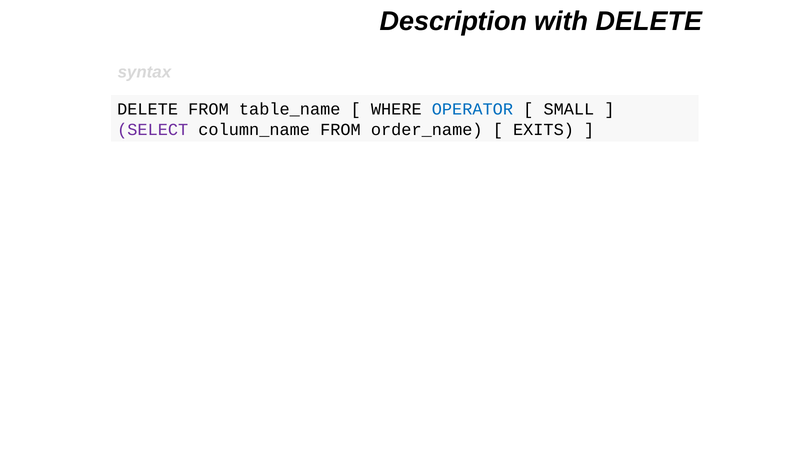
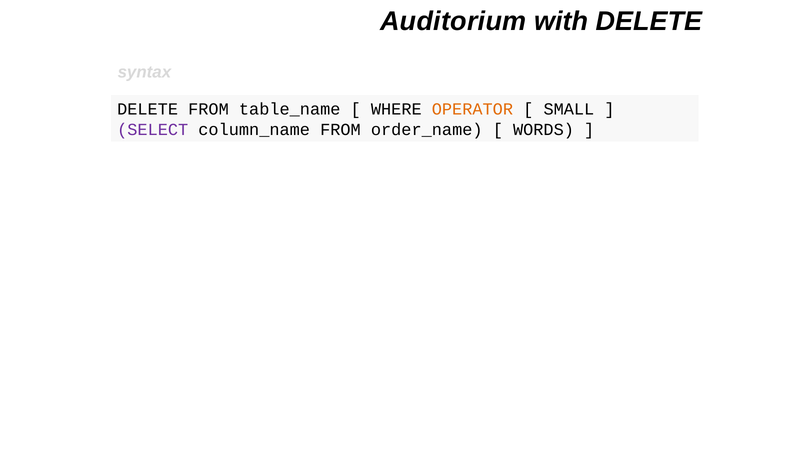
Description: Description -> Auditorium (453, 21)
OPERATOR colour: blue -> orange (472, 109)
EXITS: EXITS -> WORDS (543, 130)
